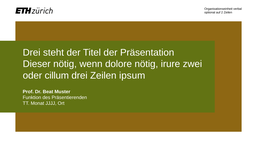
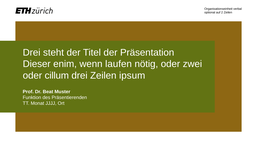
Dieser nötig: nötig -> enim (65, 64)
dolore: dolore -> laufen (119, 64)
nötig irure: irure -> oder (170, 64)
